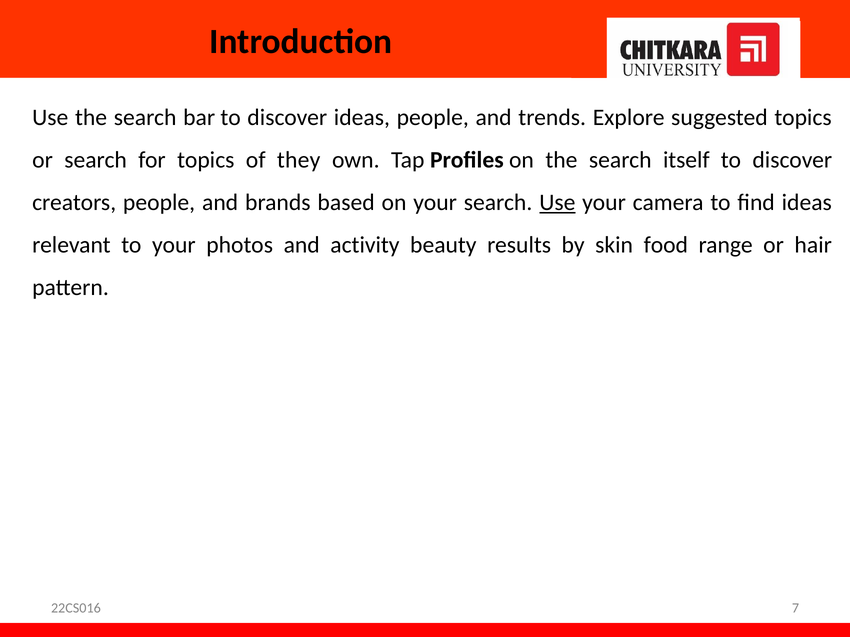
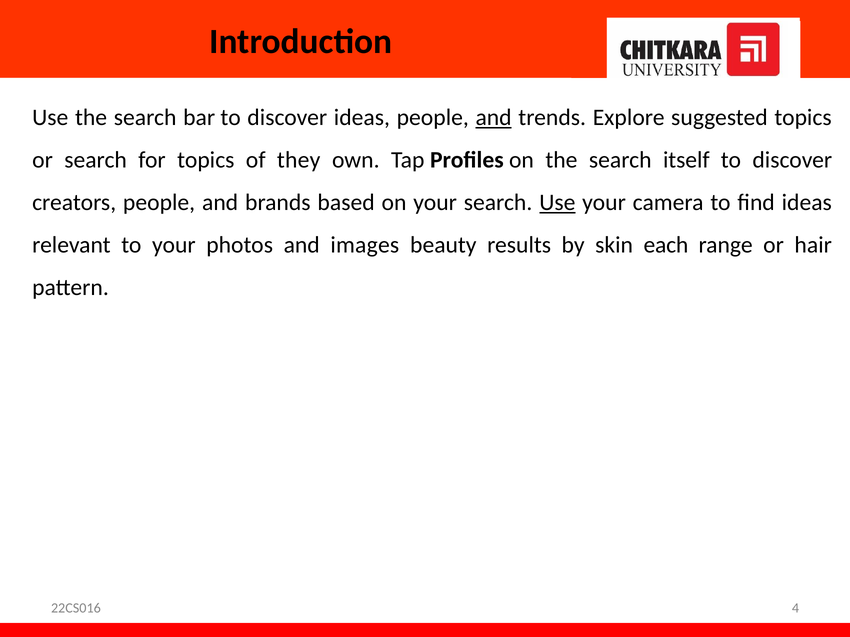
and underline: none -> present (494, 118)
activity: activity -> images (365, 245)
food: food -> each (666, 245)
7: 7 -> 4 (795, 609)
